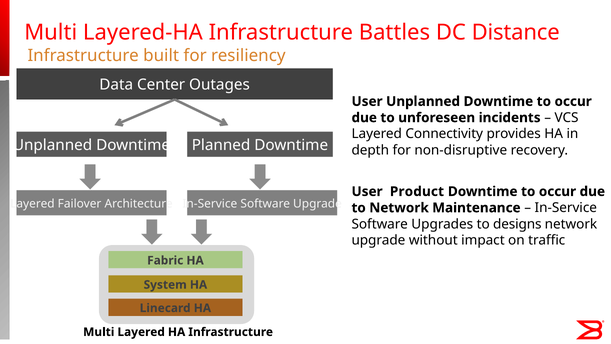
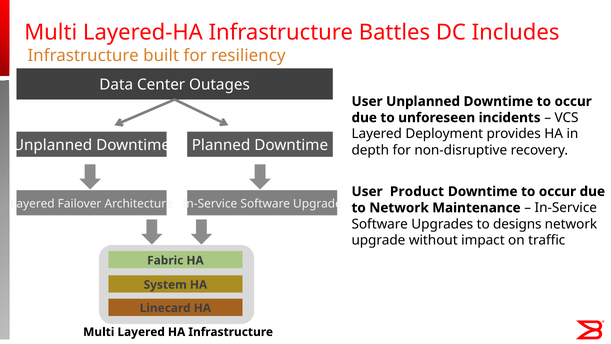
Distance: Distance -> Includes (516, 32)
Connectivity: Connectivity -> Deployment (444, 134)
